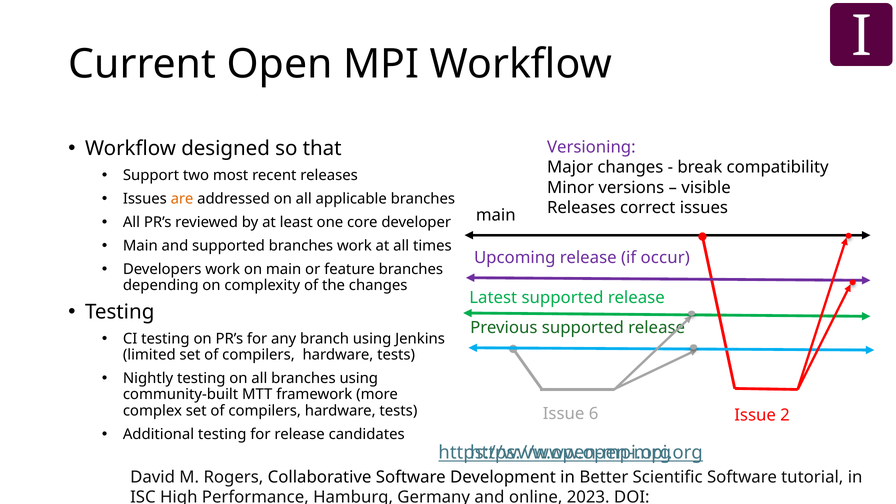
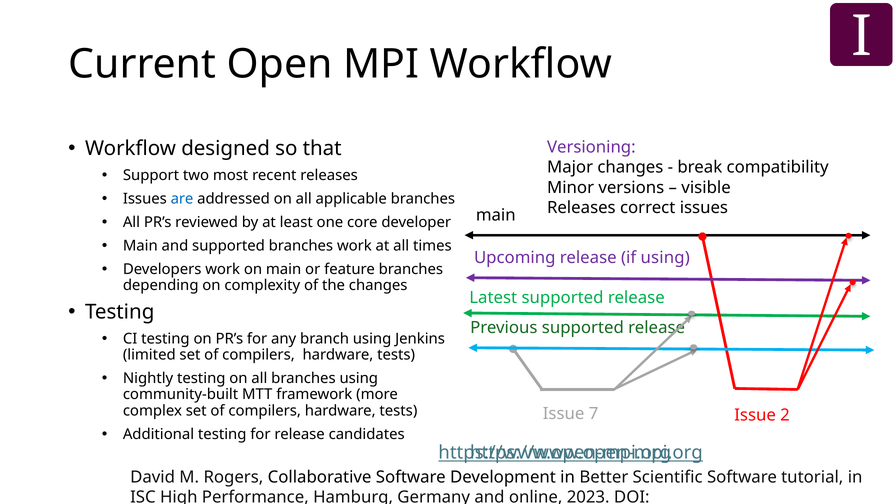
are colour: orange -> blue (182, 199)
if occur: occur -> using (665, 258)
6: 6 -> 7 (594, 414)
